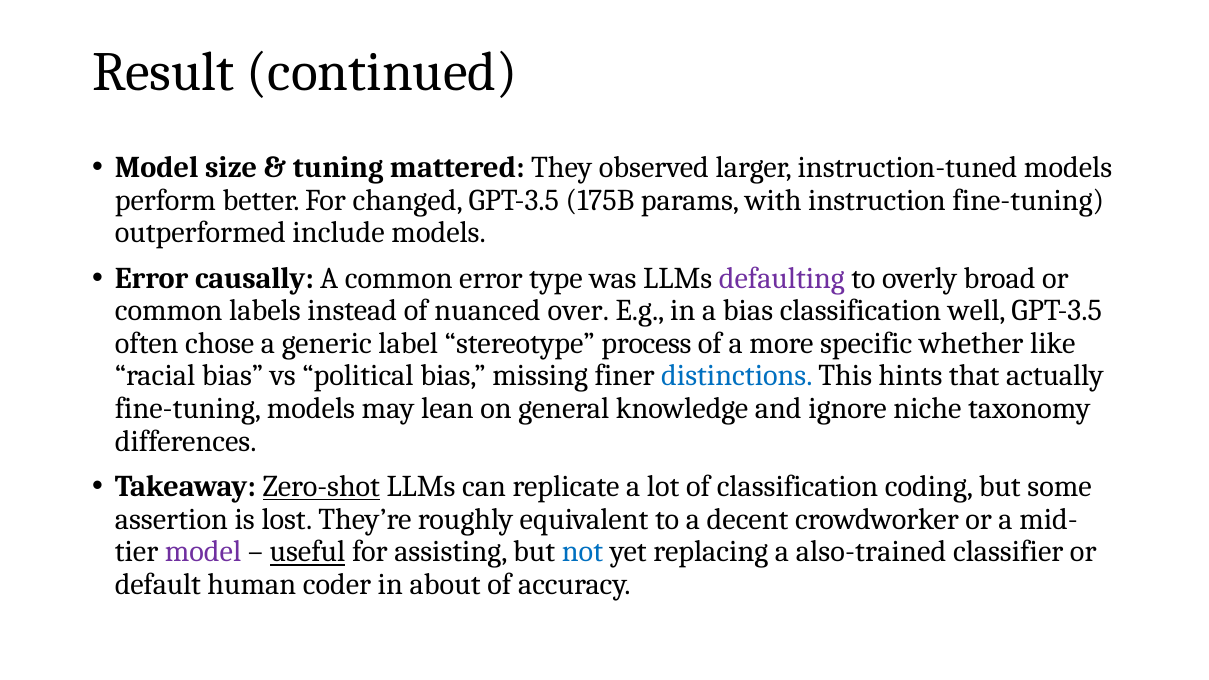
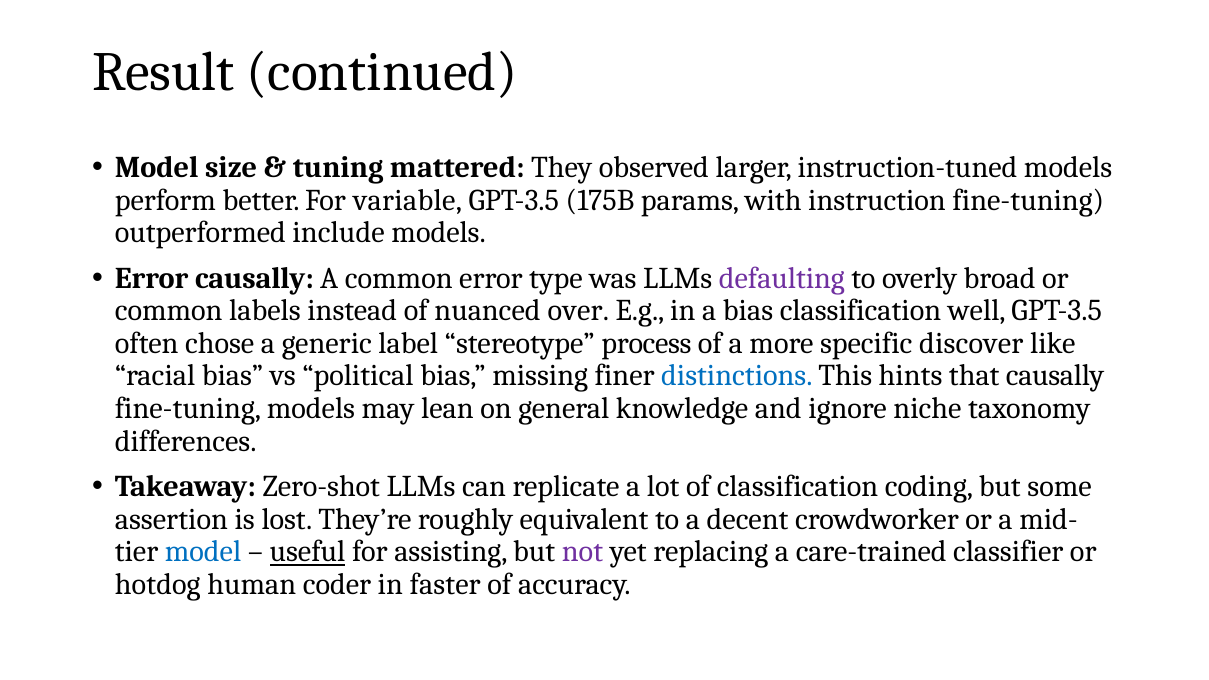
changed: changed -> variable (408, 200)
whether: whether -> discover (971, 343)
that actually: actually -> causally (1055, 376)
Zero-shot underline: present -> none (321, 486)
model colour: purple -> blue (203, 552)
not colour: blue -> purple (582, 552)
also-trained: also-trained -> care-trained (871, 552)
default: default -> hotdog (158, 584)
about: about -> faster (445, 584)
